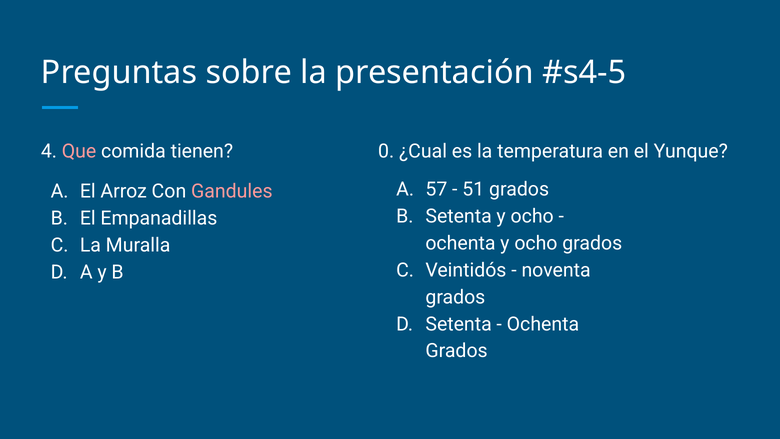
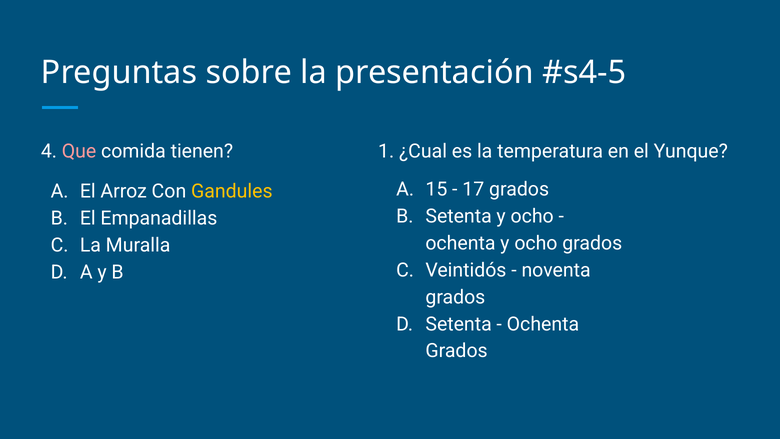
0: 0 -> 1 (386, 151)
57: 57 -> 15 (436, 189)
51: 51 -> 17 (473, 189)
Gandules colour: pink -> yellow (232, 191)
